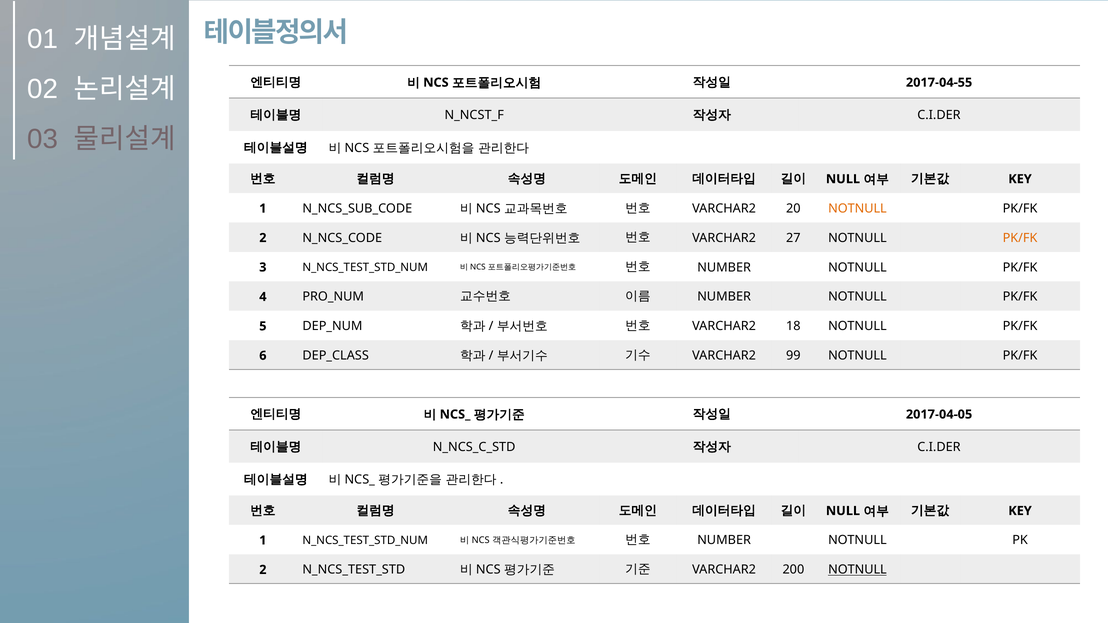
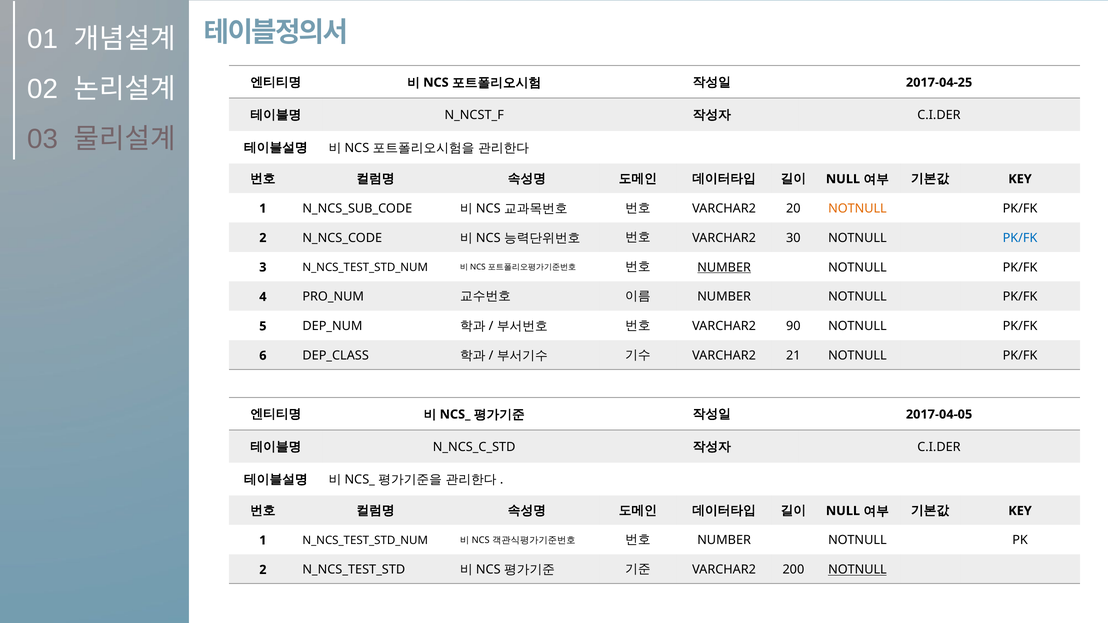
2017-04-55: 2017-04-55 -> 2017-04-25 (939, 83)
27: 27 -> 30 (793, 238)
PK/FK colour: orange -> blue (1020, 238)
NUMBER underline: none -> present (724, 267)
18: 18 -> 90 (793, 326)
99: 99 -> 21 (793, 356)
